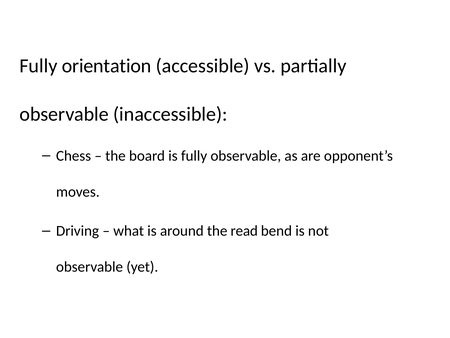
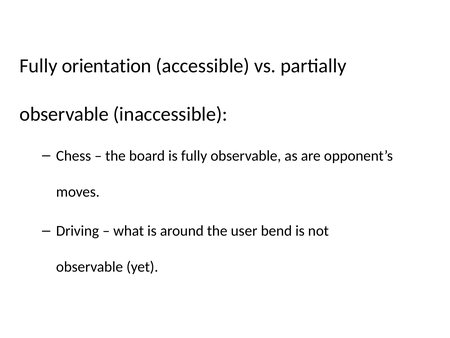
read: read -> user (244, 231)
